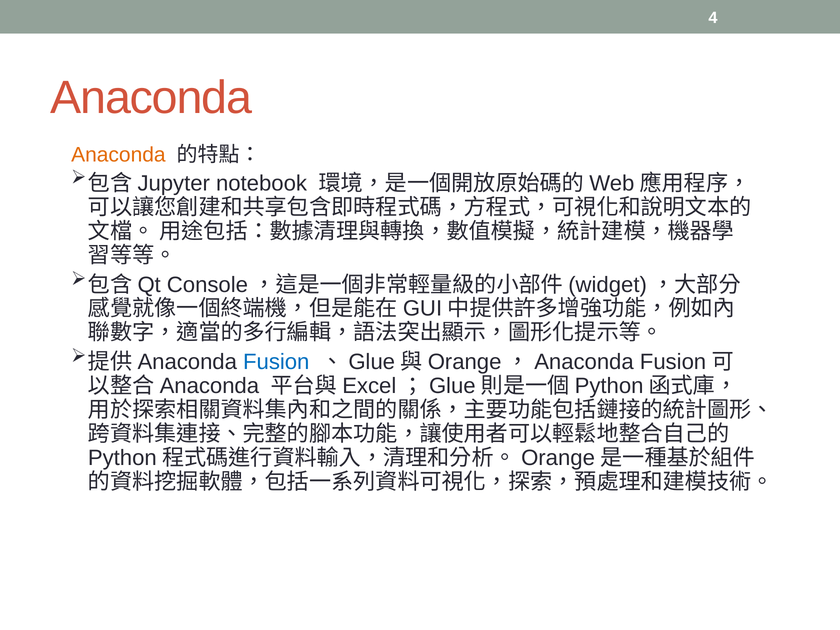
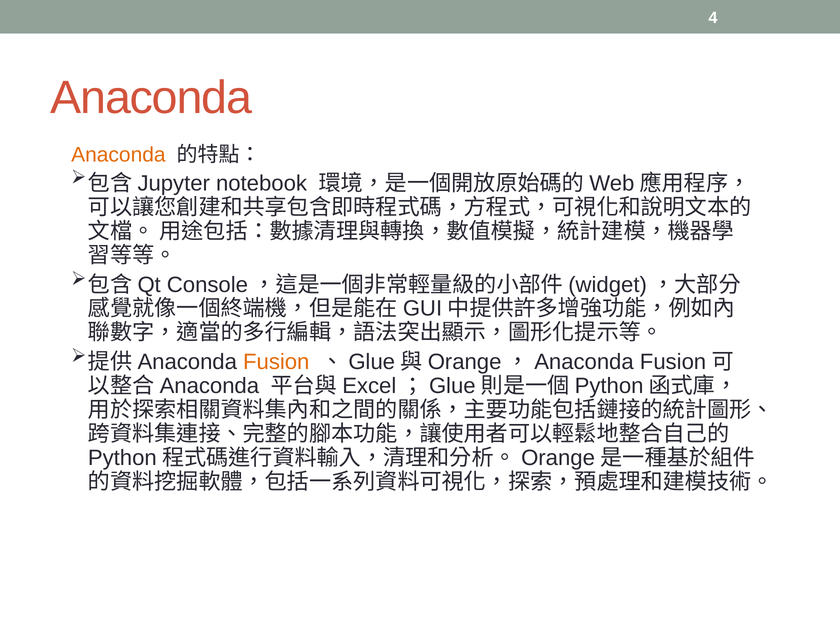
Fusion colour: blue -> orange (276, 362)
